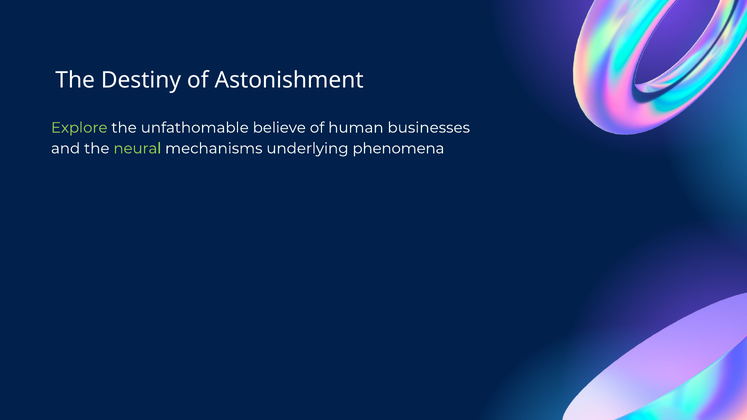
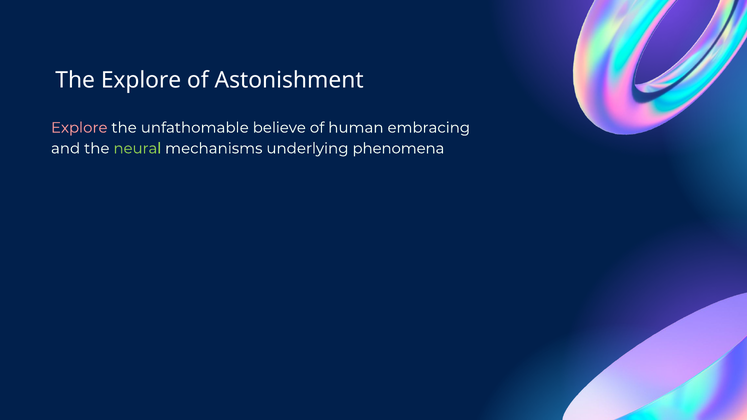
The Destiny: Destiny -> Explore (141, 80)
Explore colour: light green -> pink (79, 128)
businesses: businesses -> embracing (429, 128)
